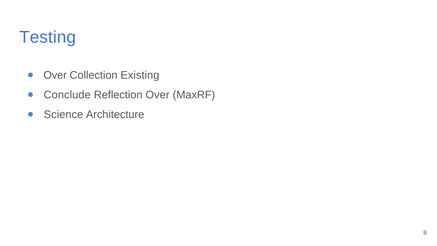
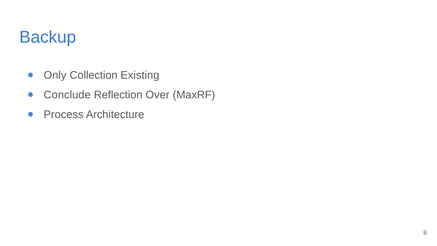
Testing: Testing -> Backup (48, 37)
Over: Over -> Only (55, 75)
Science: Science -> Process (64, 114)
